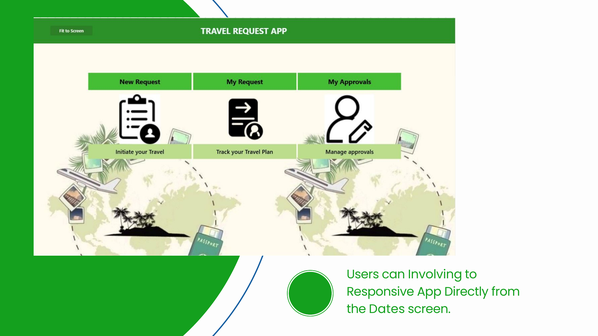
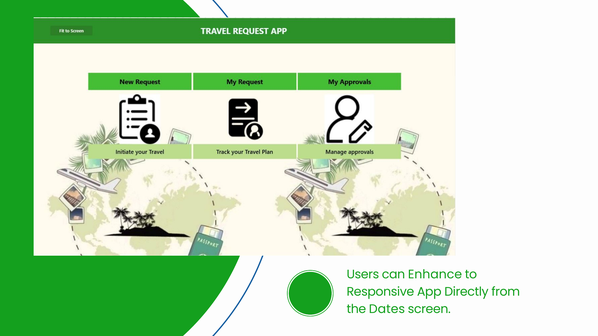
Involving: Involving -> Enhance (435, 275)
